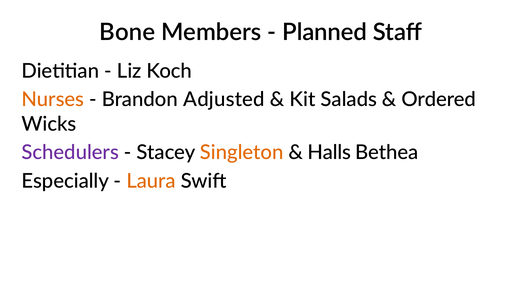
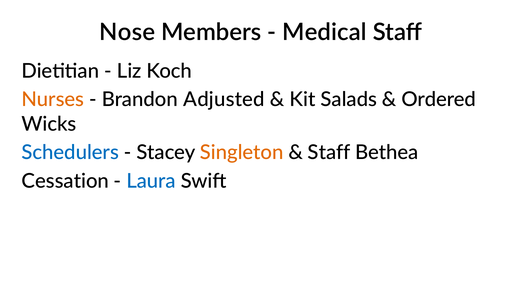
Bone: Bone -> Nose (127, 32)
Planned: Planned -> Medical (324, 32)
Schedulers colour: purple -> blue (70, 153)
Halls: Halls -> Staff (329, 153)
Especially: Especially -> Cessation (65, 181)
Laura colour: orange -> blue (151, 181)
